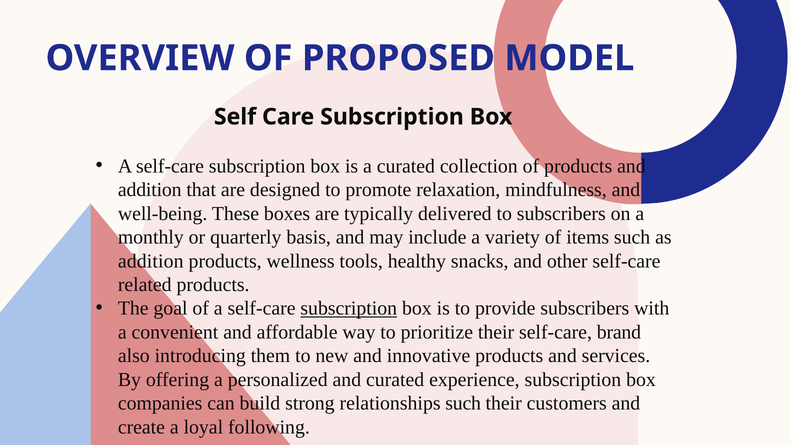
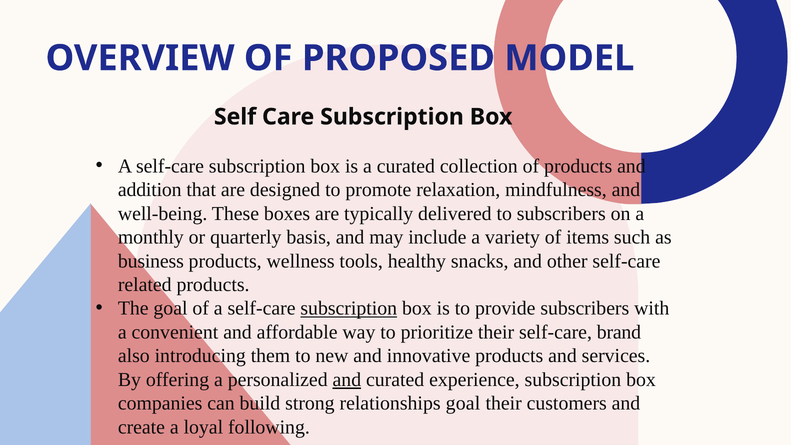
addition: addition -> business (151, 261)
and underline: none -> present (347, 380)
relationships such: such -> goal (463, 403)
